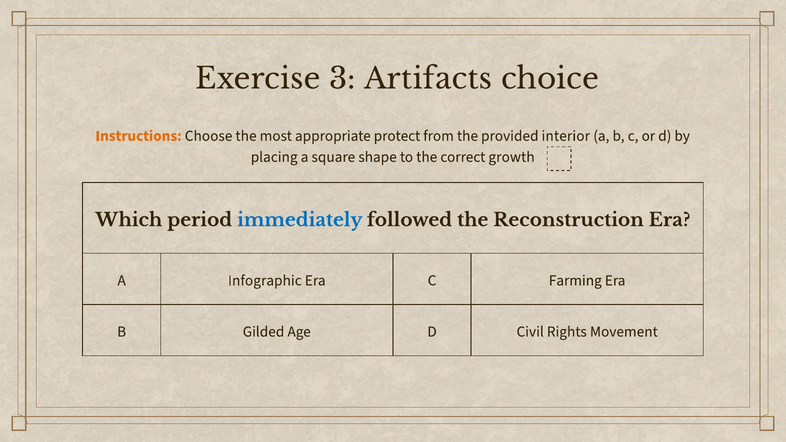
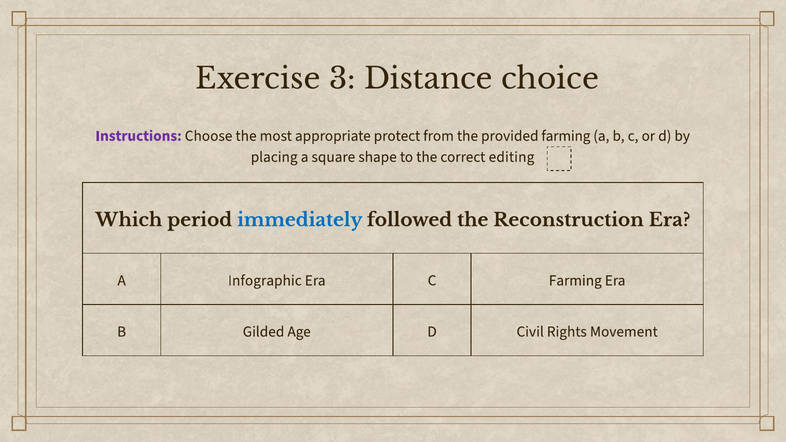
Artifacts: Artifacts -> Distance (428, 79)
Instructions colour: orange -> purple (139, 136)
provided interior: interior -> farming (566, 136)
growth: growth -> editing (511, 157)
